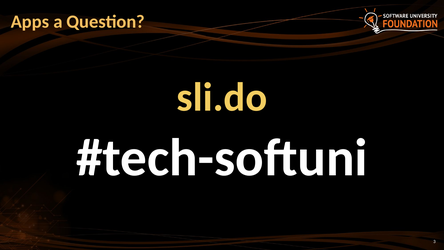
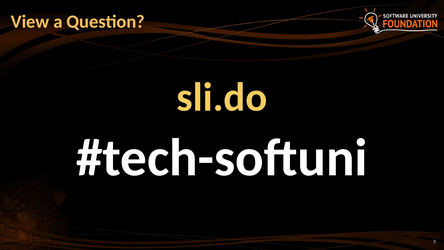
Apps: Apps -> View (30, 22)
